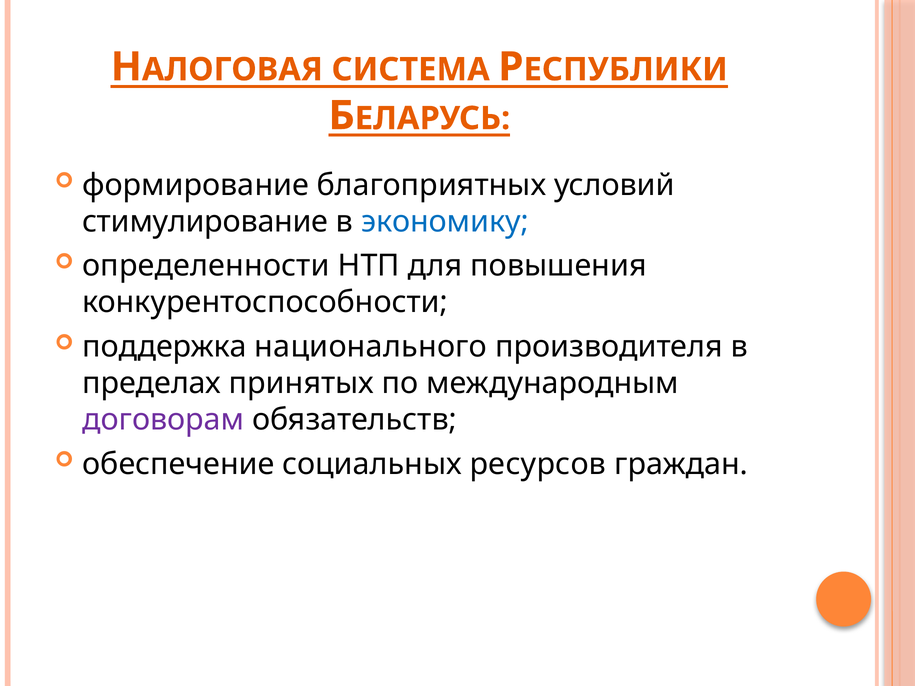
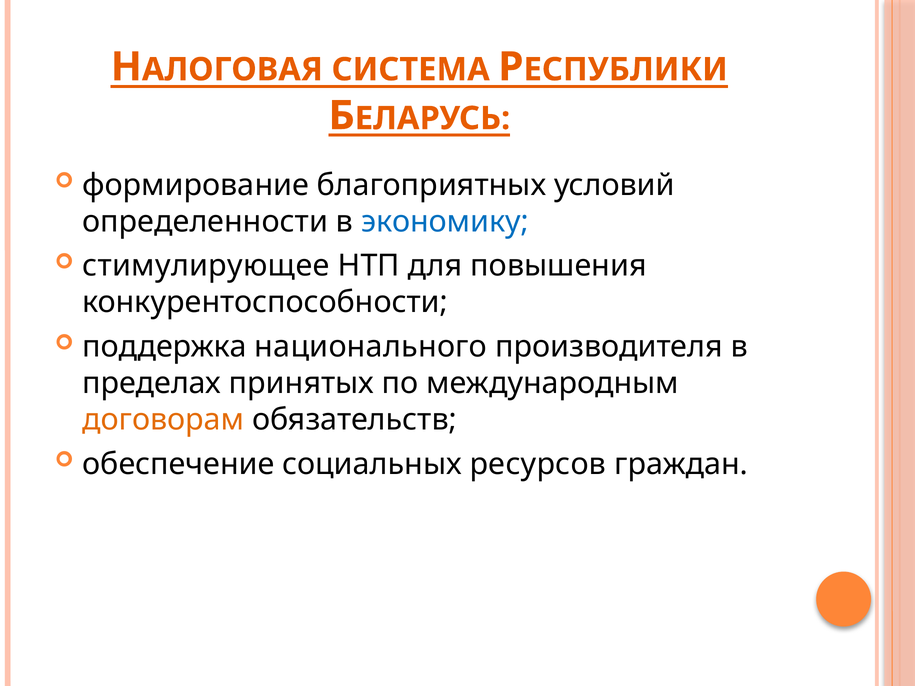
стимулирование: стимулирование -> определенности (205, 222)
определенности: определенности -> стимулирующее (206, 266)
договорам colour: purple -> orange (163, 420)
